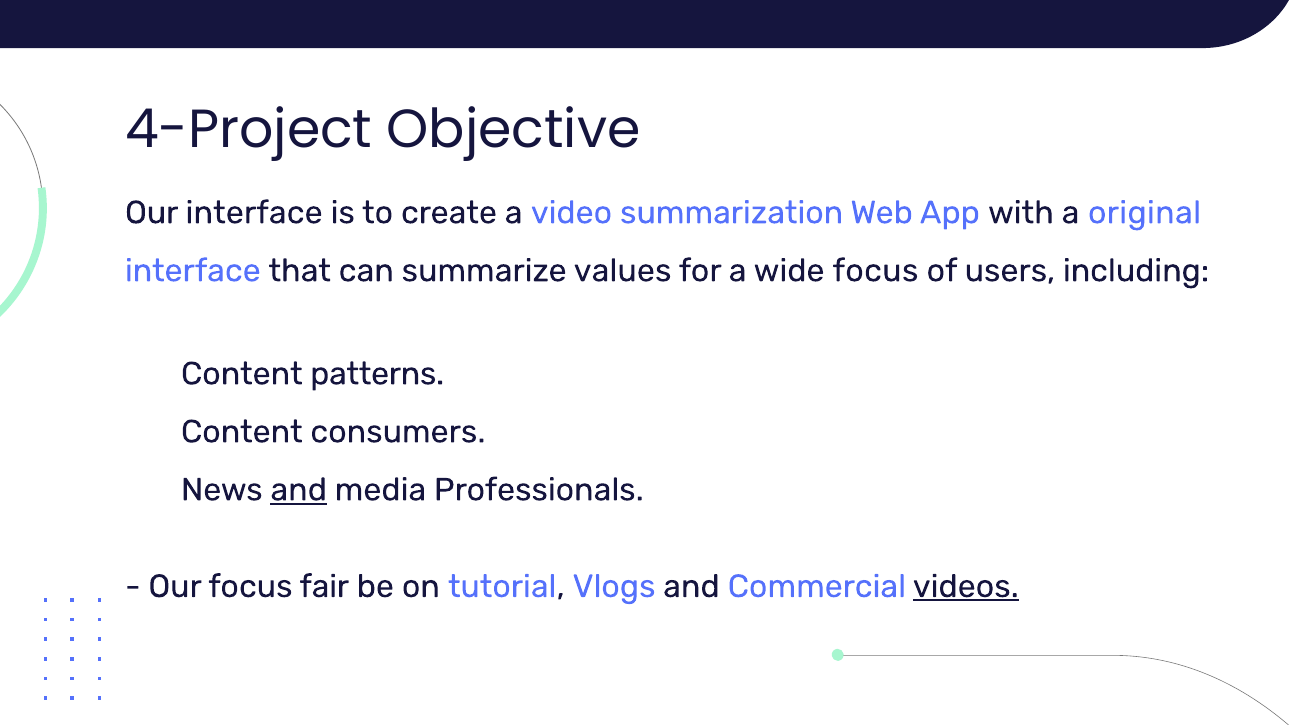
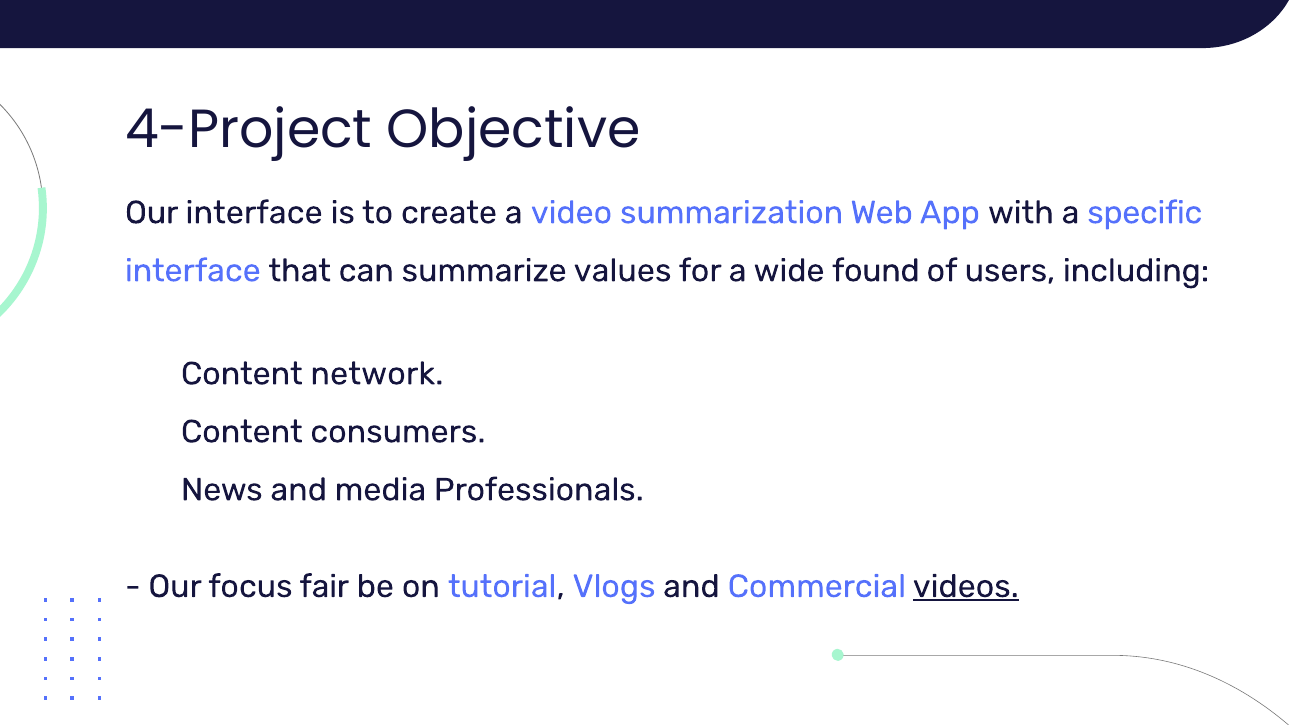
original: original -> specific (1145, 213)
wide focus: focus -> found (876, 271)
patterns: patterns -> network (377, 374)
and underline: present -> none (299, 490)
